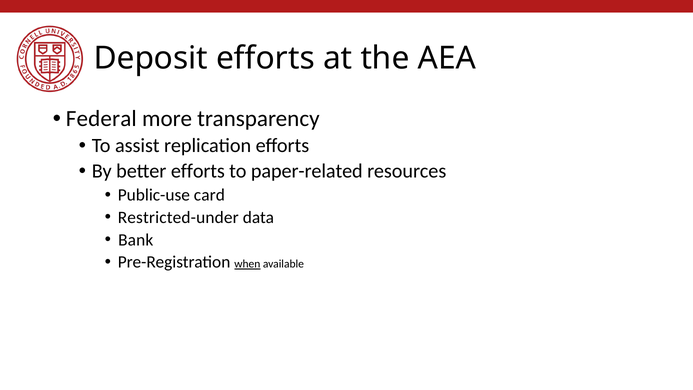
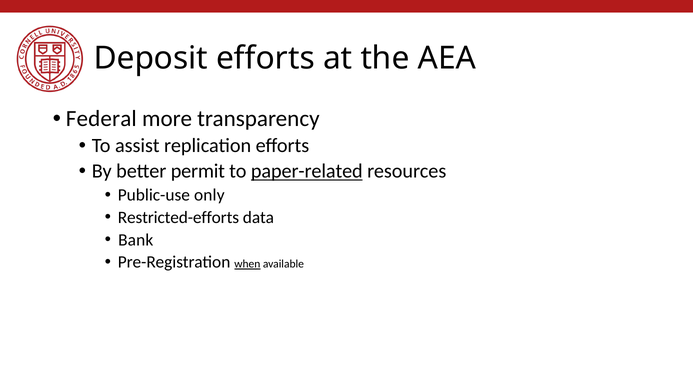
better efforts: efforts -> permit (198, 171)
paper-related underline: none -> present (307, 171)
card: card -> only (209, 195)
Restricted-under: Restricted-under -> Restricted-efforts (178, 217)
